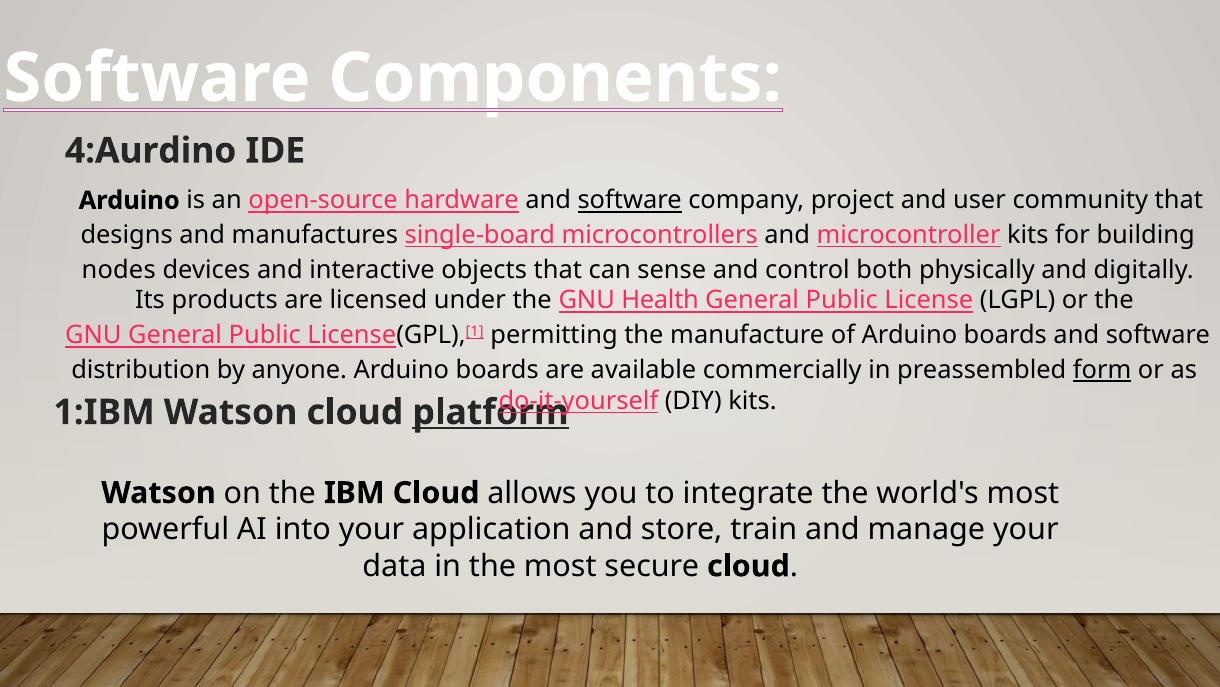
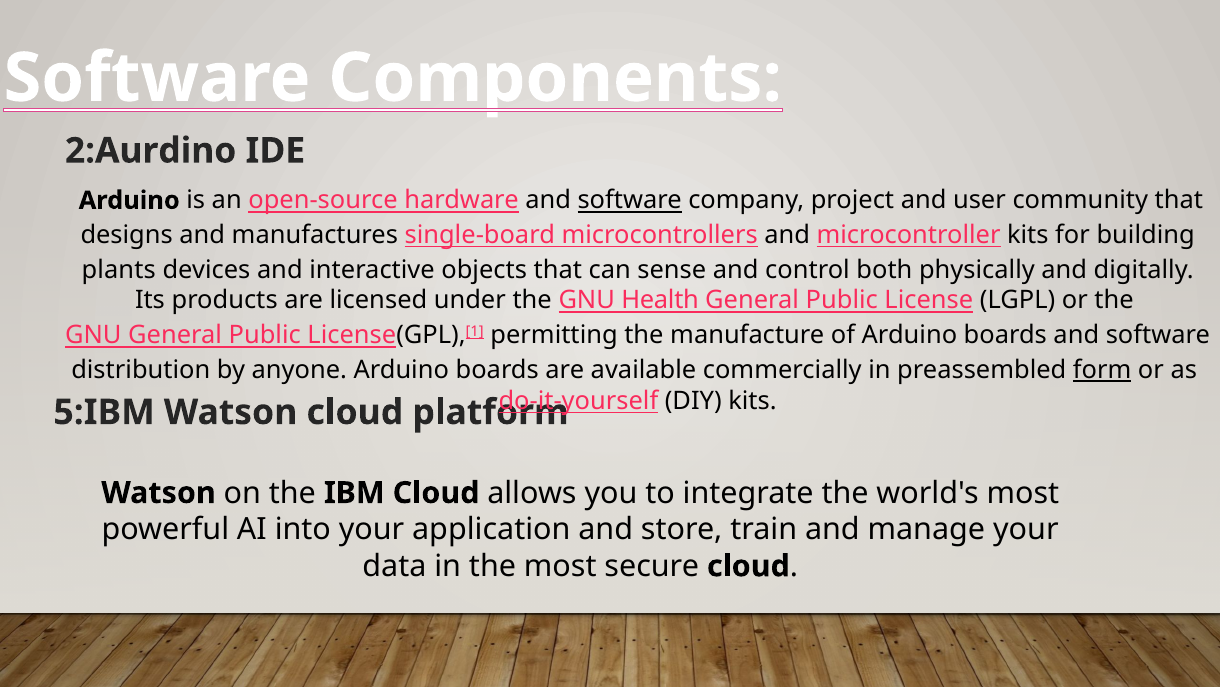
4:Aurdino: 4:Aurdino -> 2:Aurdino (151, 151)
nodes: nodes -> plants (119, 270)
1:IBM: 1:IBM -> 5:IBM (104, 412)
platform underline: present -> none (491, 412)
